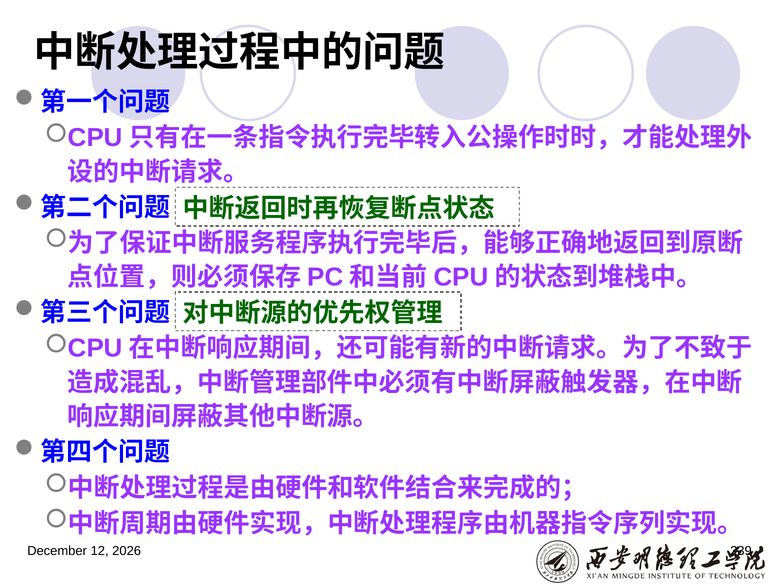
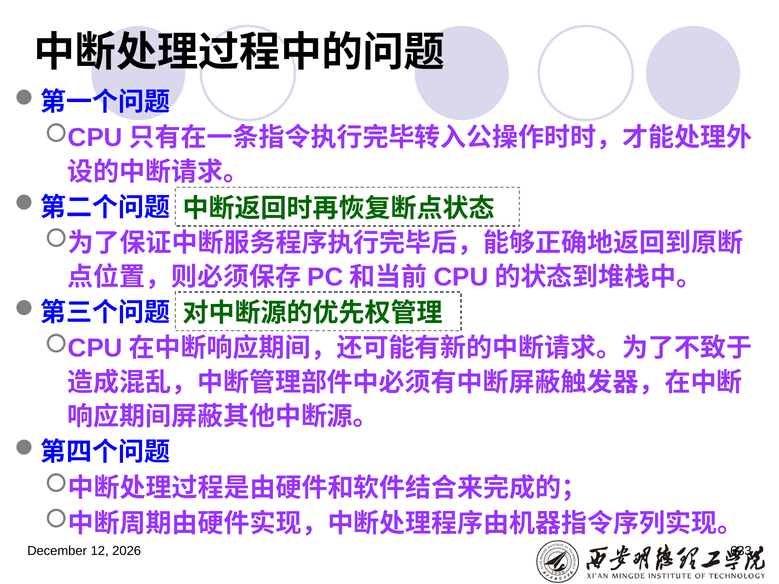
239: 239 -> 633 (741, 551)
